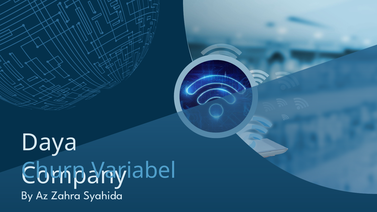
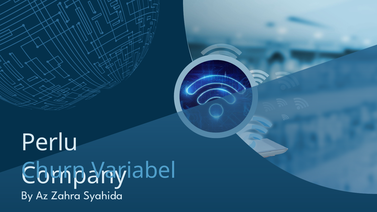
Daya: Daya -> Perlu (50, 143)
